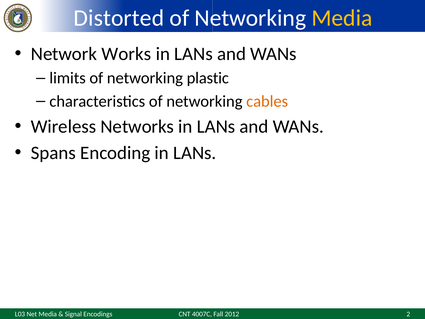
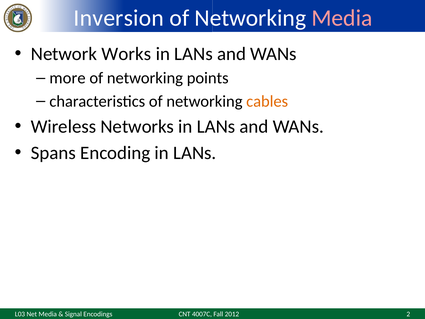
Distorted: Distorted -> Inversion (119, 18)
Media colour: yellow -> pink (342, 18)
limits: limits -> more (68, 78)
plastic: plastic -> points (208, 78)
